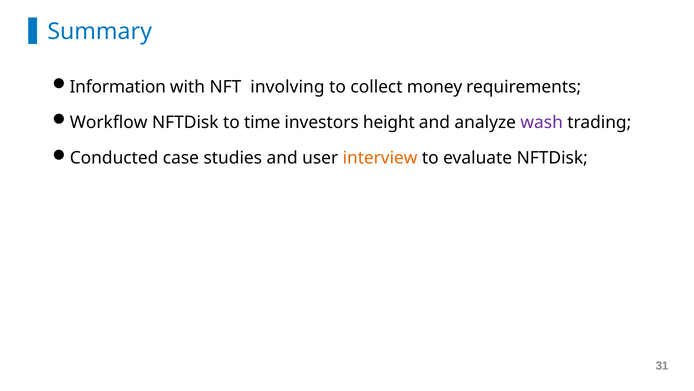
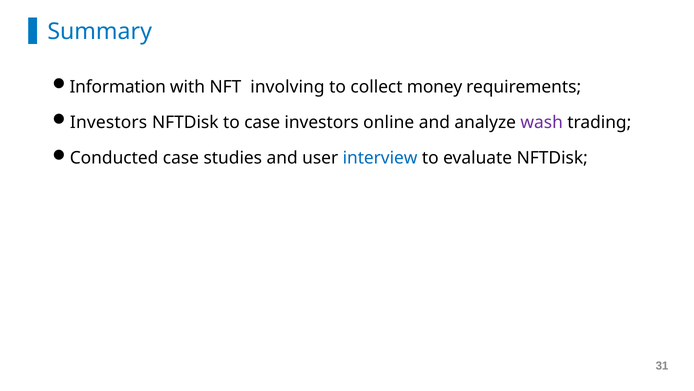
Workflow: Workflow -> Investors (109, 122)
to time: time -> case (262, 122)
height: height -> online (389, 122)
interview colour: orange -> blue (380, 158)
